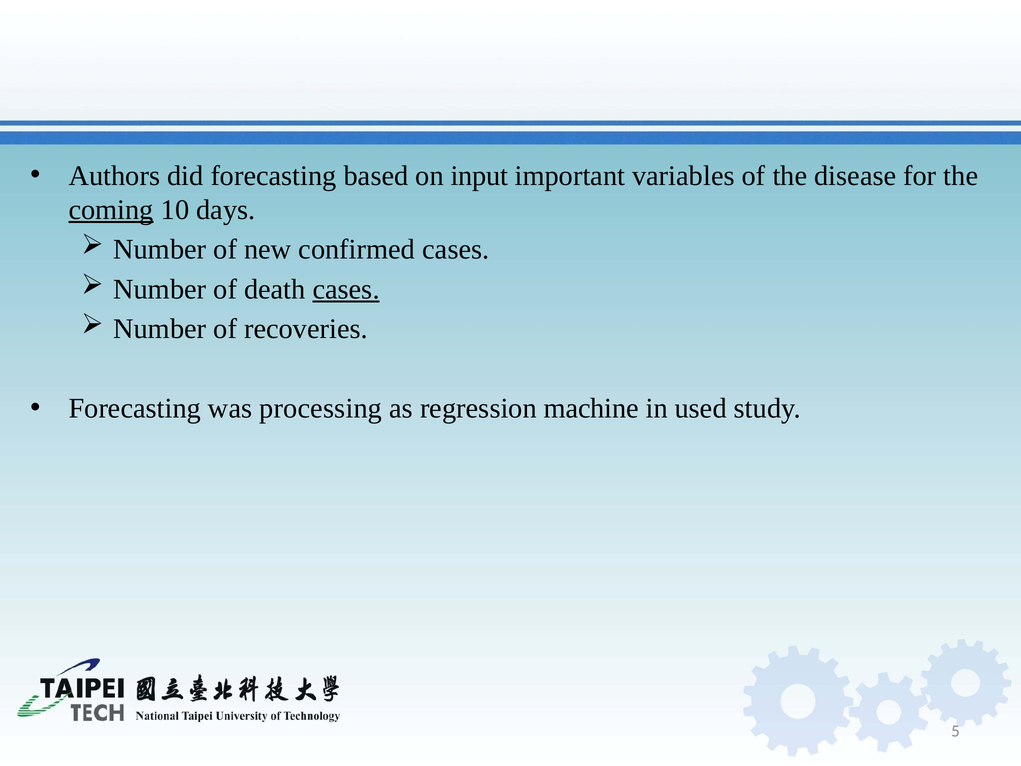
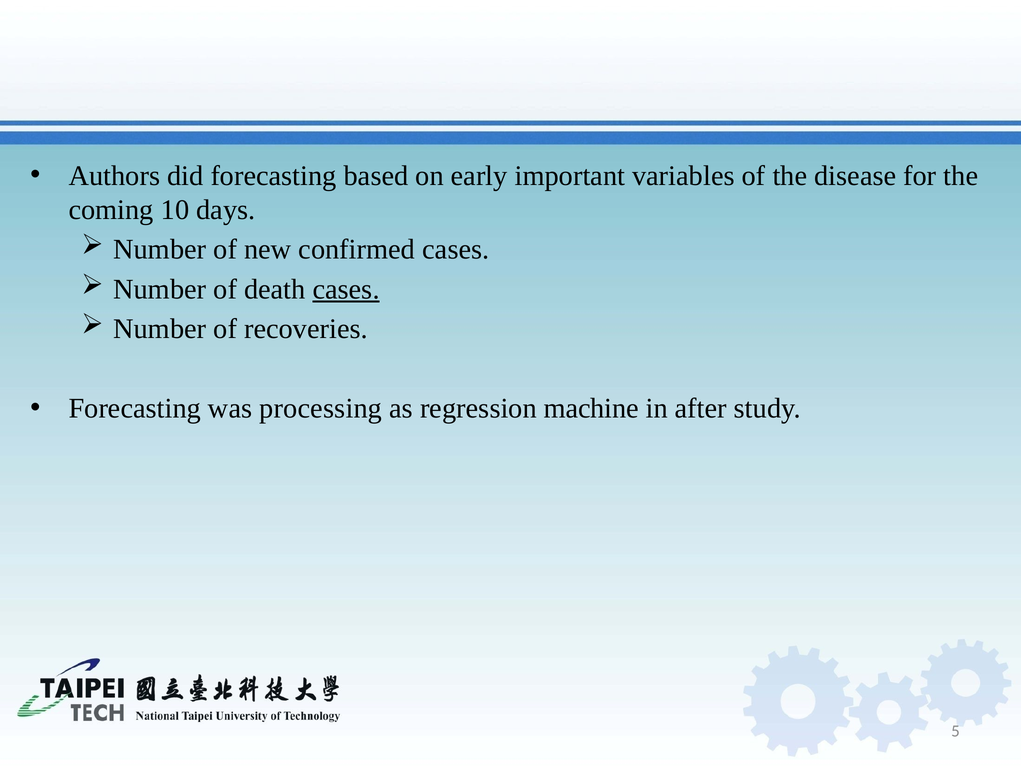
input: input -> early (479, 176)
coming underline: present -> none (111, 210)
used: used -> after (701, 408)
